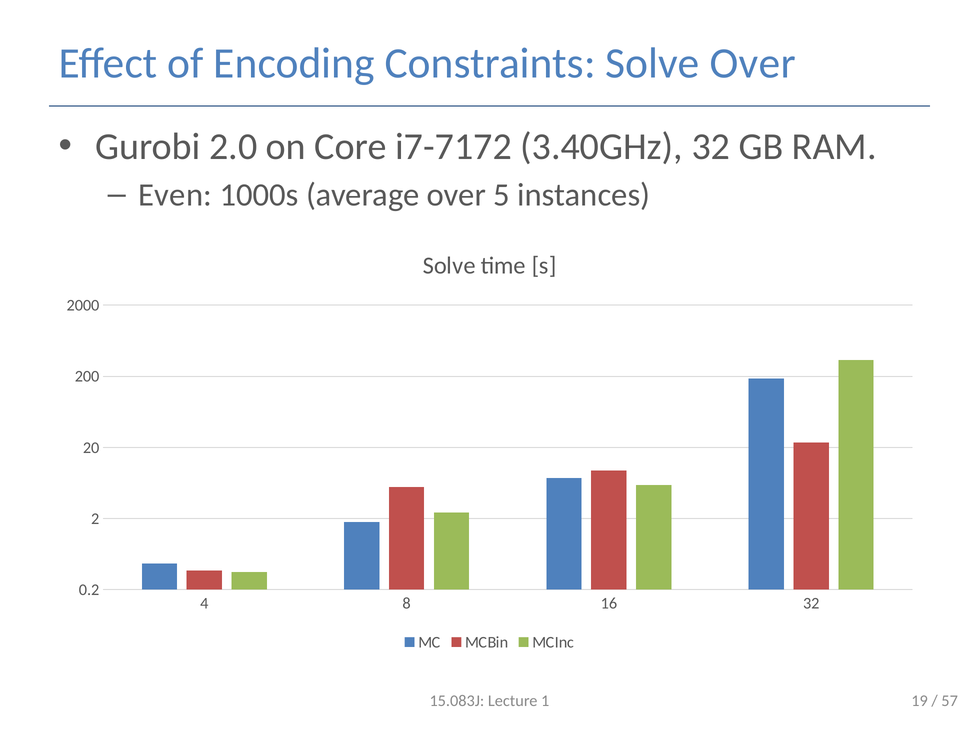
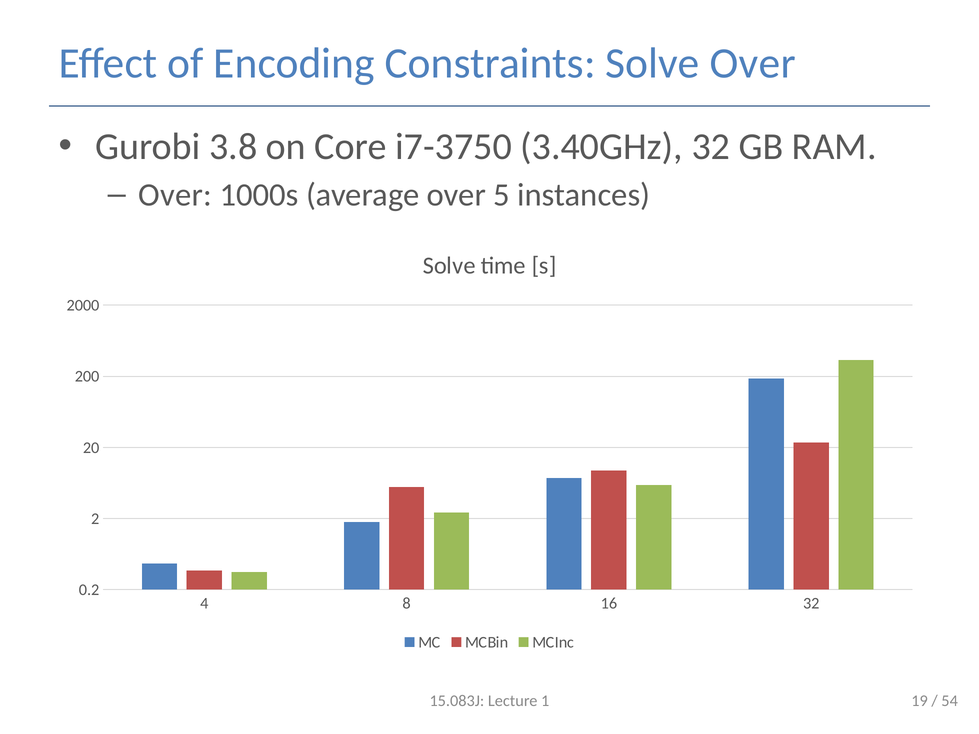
2.0: 2.0 -> 3.8 (233, 147)
i7-7172: i7-7172 -> i7-3750 (454, 147)
Even: Even -> Over (175, 195)
57: 57 -> 54 (950, 701)
